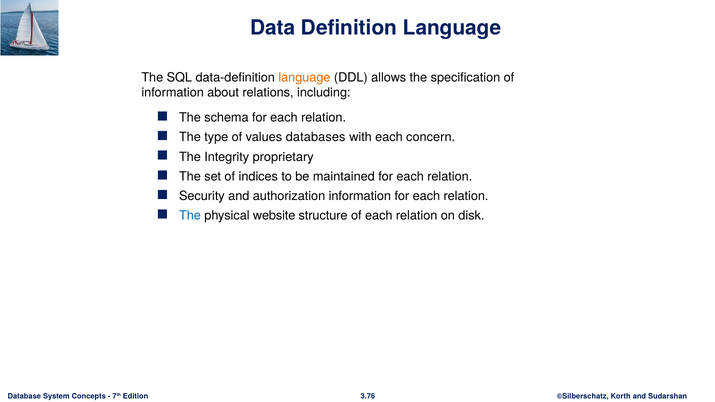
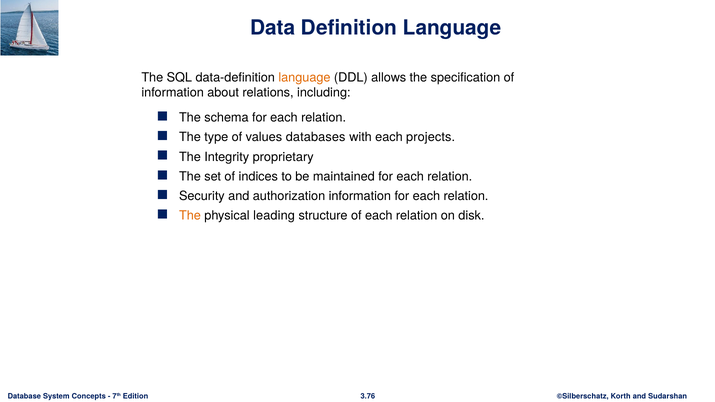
concern: concern -> projects (431, 137)
The colour: blue -> orange (190, 216)
website: website -> leading (274, 216)
